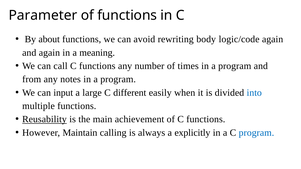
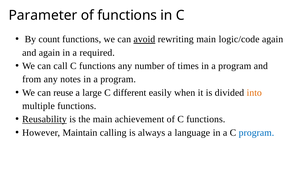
about: about -> count (49, 39)
avoid underline: none -> present (144, 39)
rewriting body: body -> main (206, 39)
meaning: meaning -> required (97, 53)
input: input -> reuse (63, 93)
into colour: blue -> orange (254, 93)
explicitly: explicitly -> language (192, 133)
